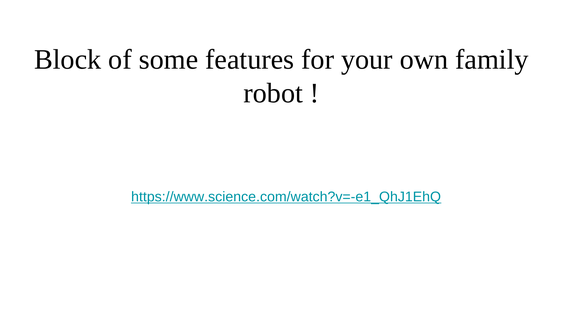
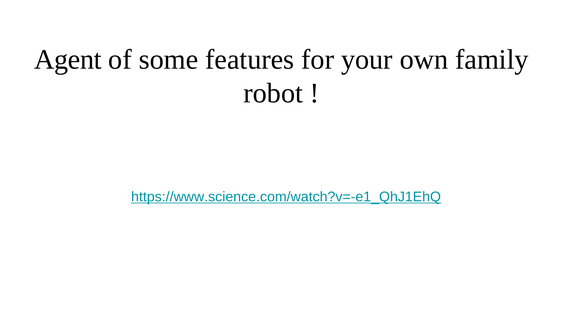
Block: Block -> Agent (68, 59)
